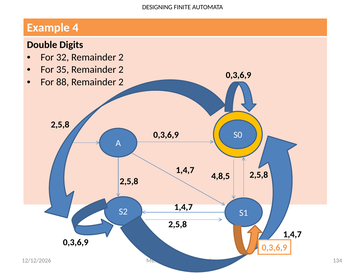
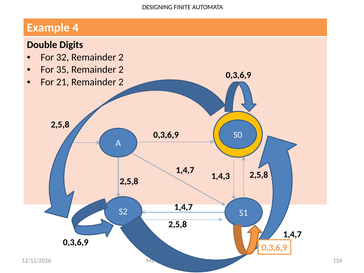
88: 88 -> 21 (63, 82)
4,8,5: 4,8,5 -> 1,4,3 (221, 176)
